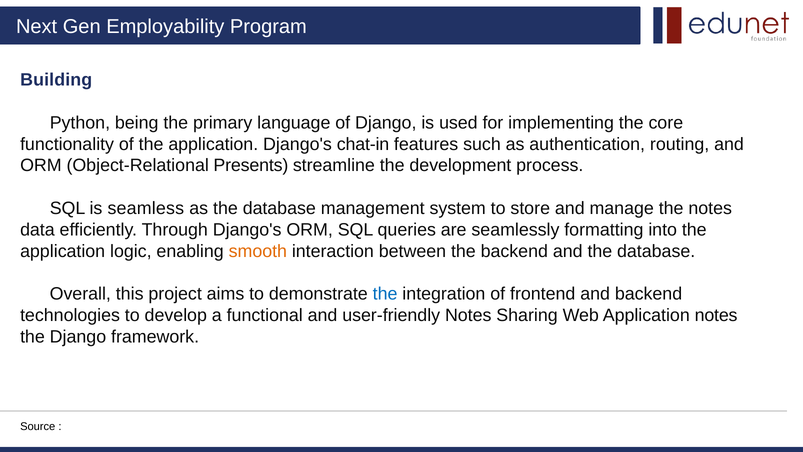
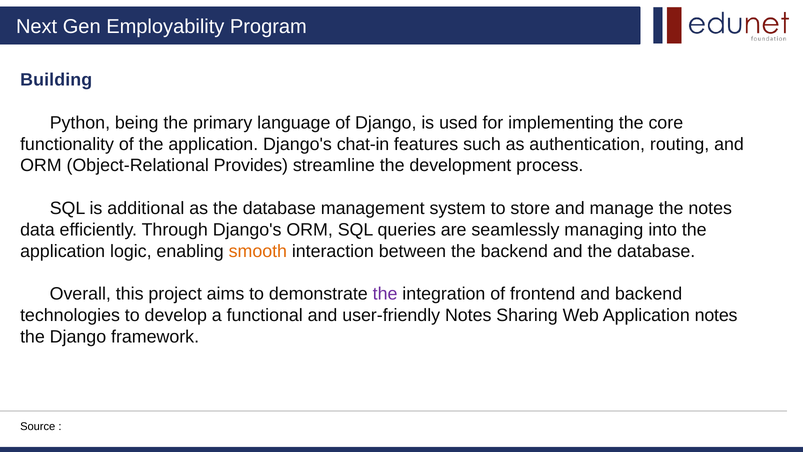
Presents: Presents -> Provides (251, 165)
seamless: seamless -> additional (146, 208)
formatting: formatting -> managing (604, 230)
the colour: blue -> purple (385, 294)
